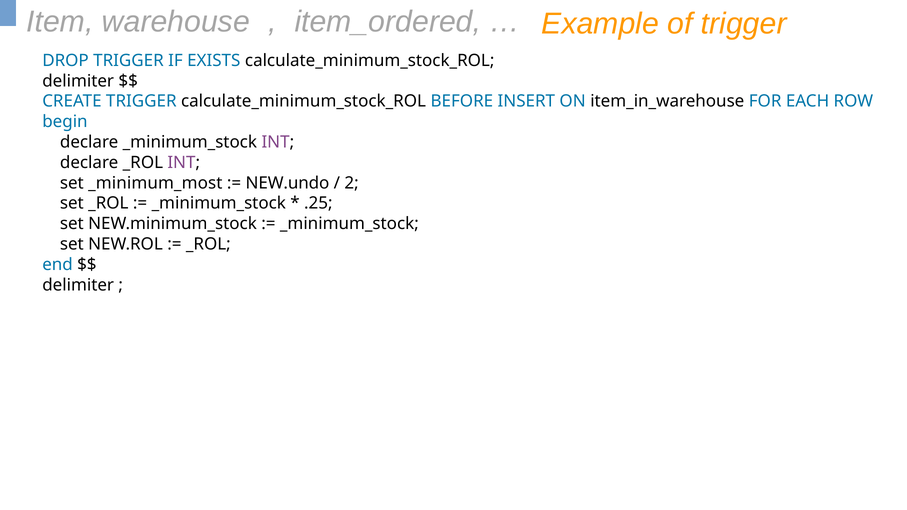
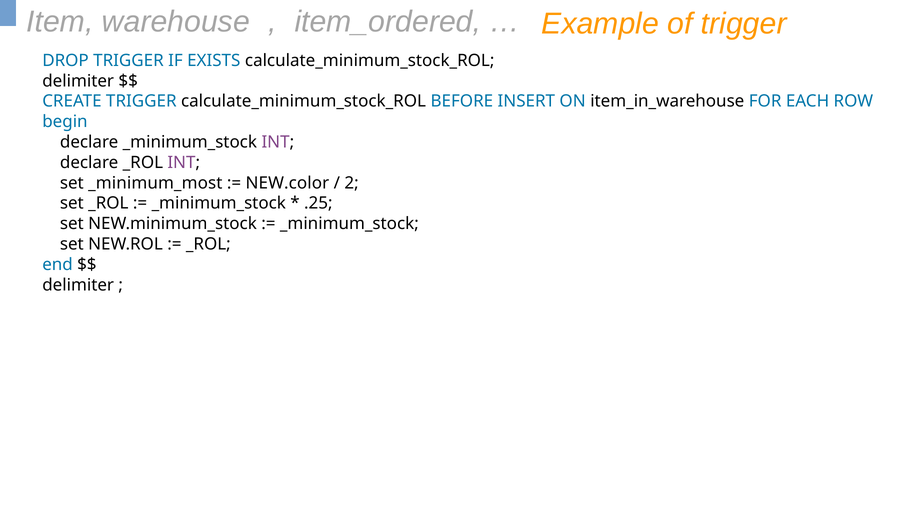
NEW.undo: NEW.undo -> NEW.color (287, 183)
